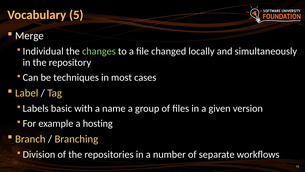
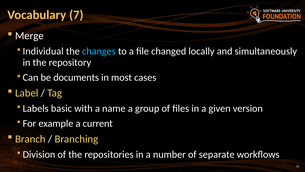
5: 5 -> 7 (76, 15)
changes colour: light green -> light blue (99, 51)
techniques: techniques -> documents (76, 77)
hosting: hosting -> current (98, 123)
